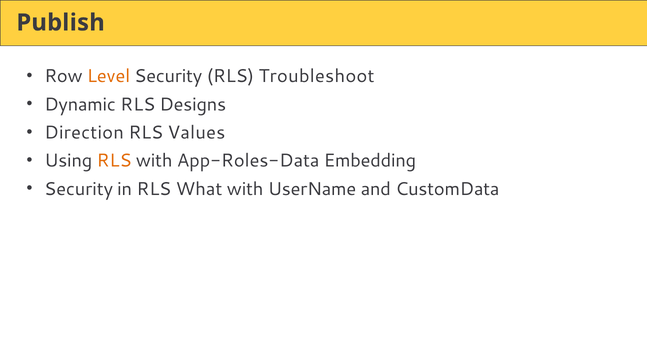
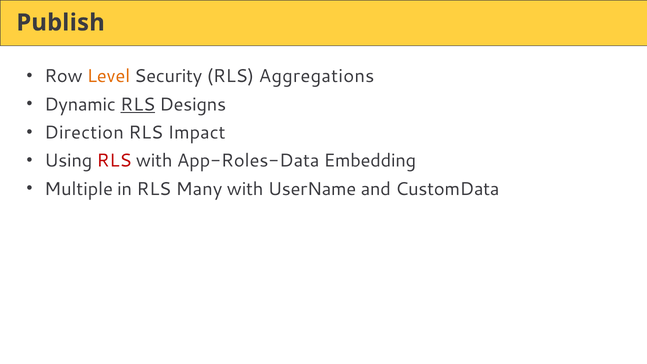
Troubleshoot: Troubleshoot -> Aggregations (317, 76)
RLS underline: none -> present (138, 104)
Values: Values -> Impact (197, 133)
RLS colour: orange -> red (114, 161)
Security: Security -> Multiple (79, 189)
What: What -> Many (199, 189)
